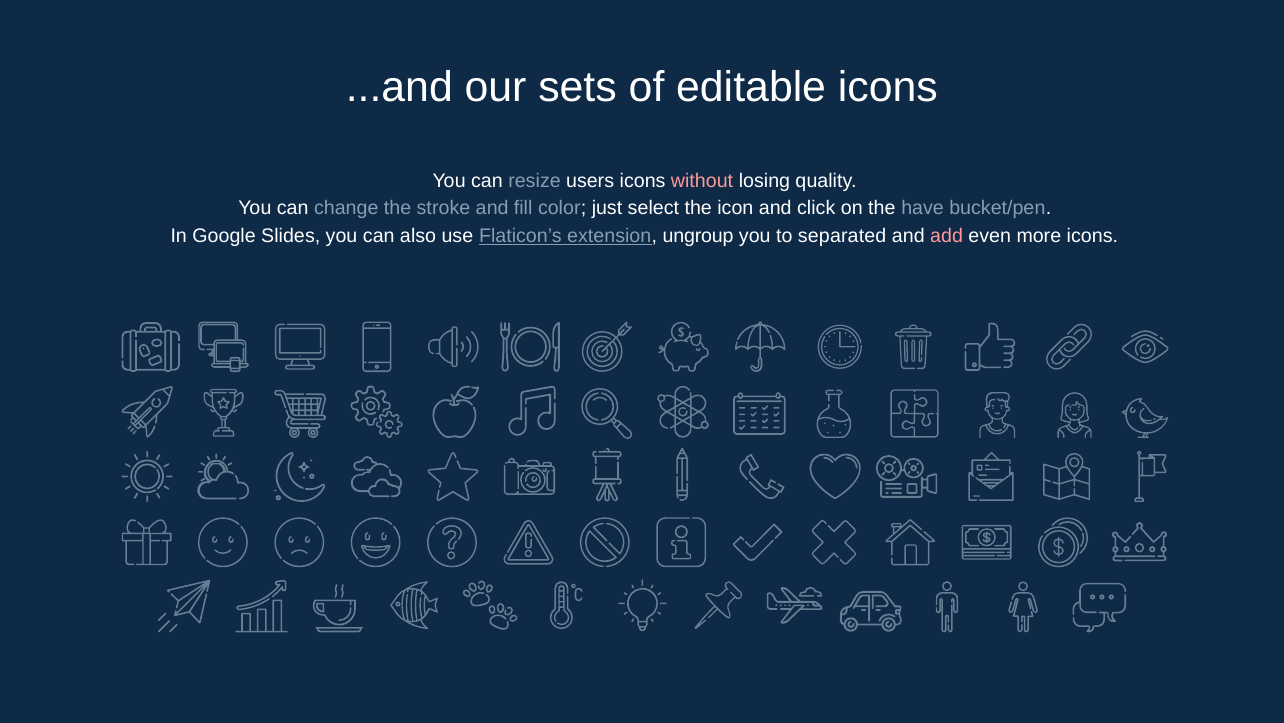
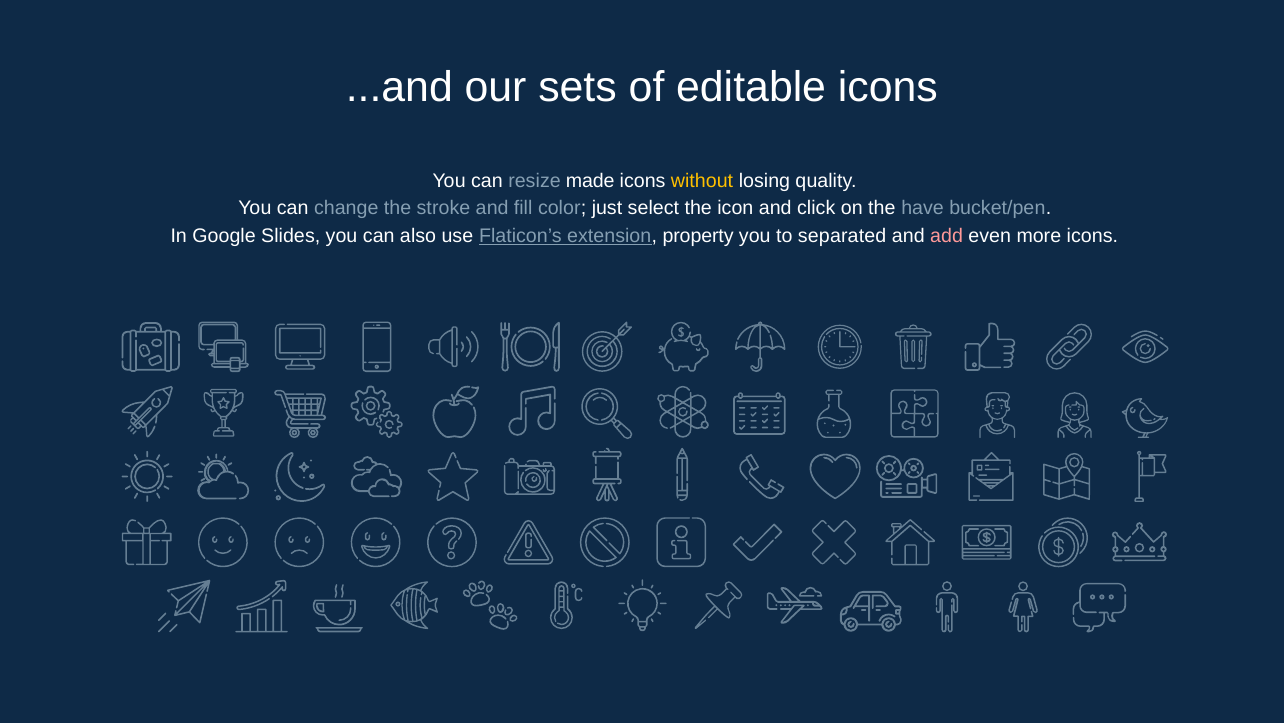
users: users -> made (590, 181)
without colour: pink -> yellow (702, 181)
ungroup: ungroup -> property (698, 235)
